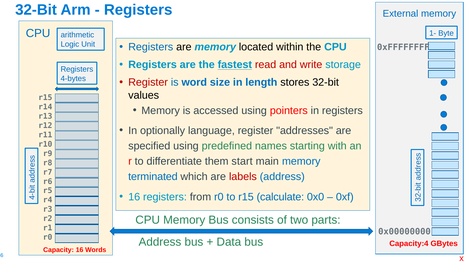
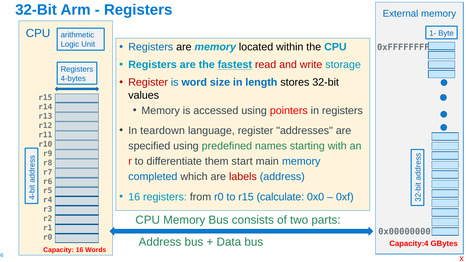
optionally: optionally -> teardown (163, 131)
terminated: terminated -> completed (153, 177)
